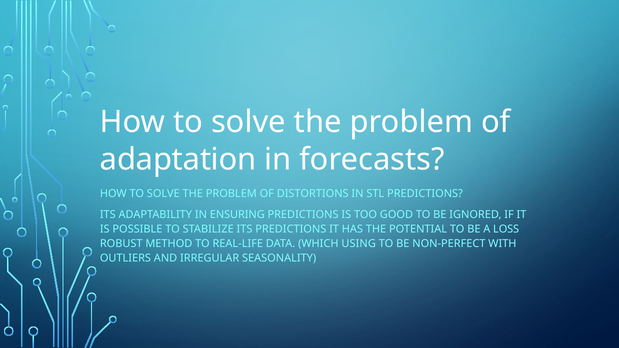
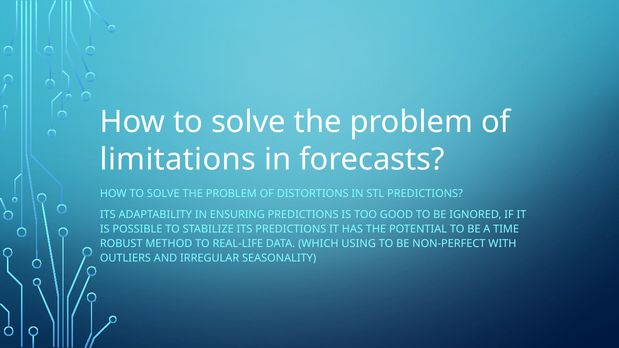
adaptation: adaptation -> limitations (178, 159)
LOSS: LOSS -> TIME (506, 229)
